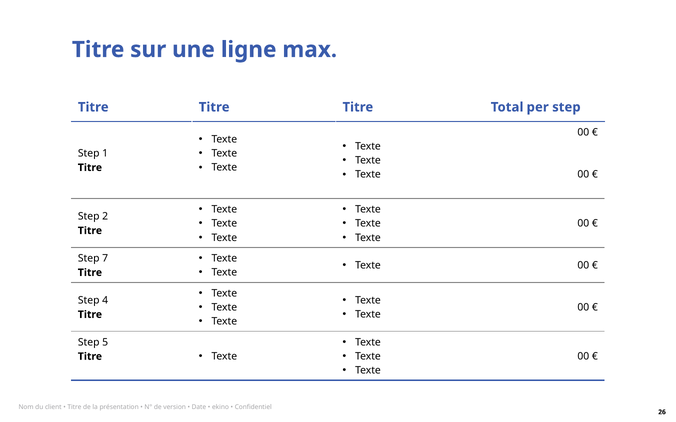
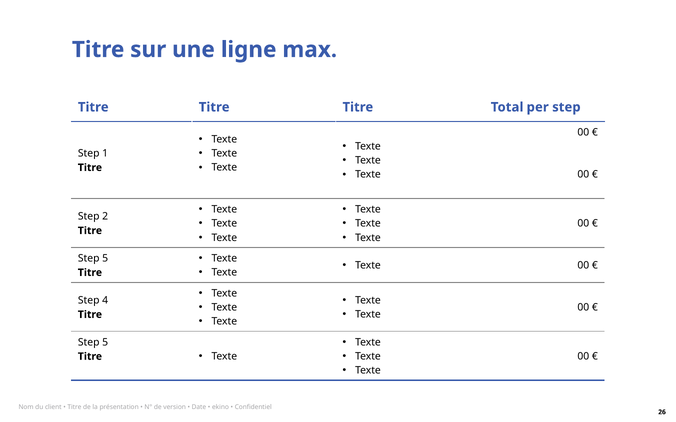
7: 7 -> 5 (105, 259)
